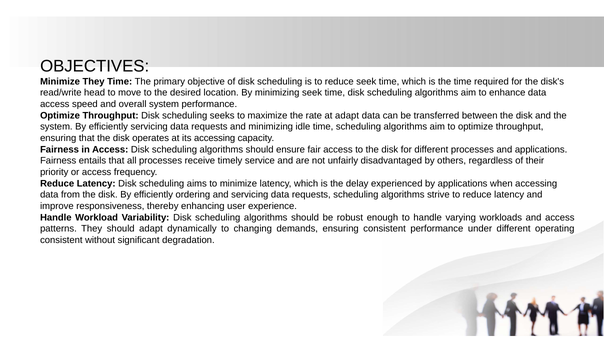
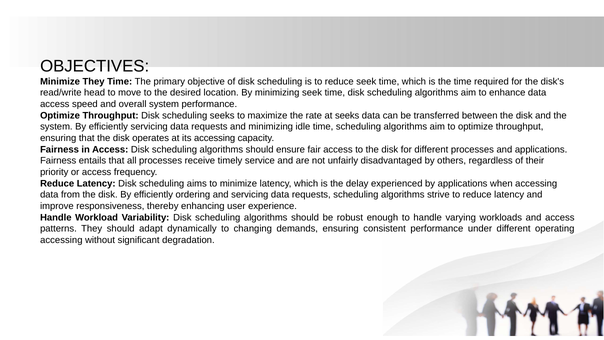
at adapt: adapt -> seeks (347, 115)
consistent: consistent -> accessing (61, 240)
